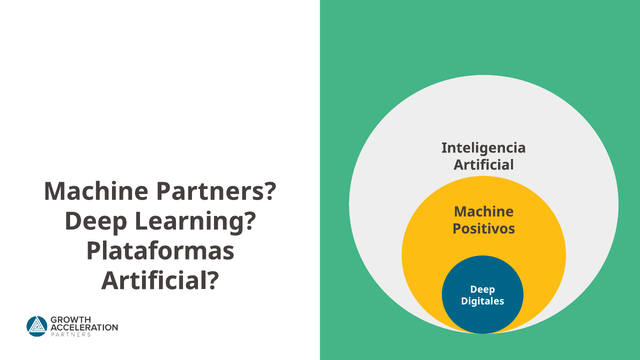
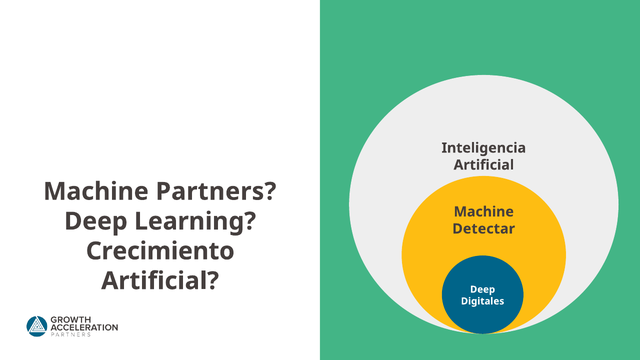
Positivos: Positivos -> Detectar (484, 229)
Plataformas: Plataformas -> Crecimiento (160, 251)
